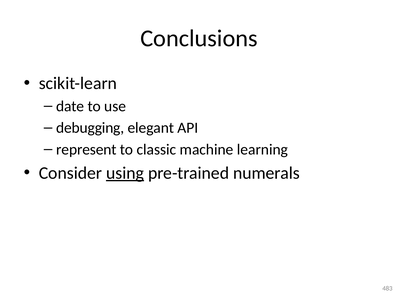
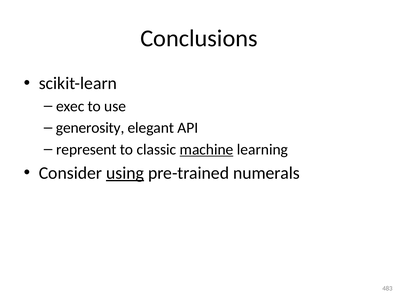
date: date -> exec (70, 106)
debugging: debugging -> generosity (90, 128)
machine underline: none -> present (207, 150)
